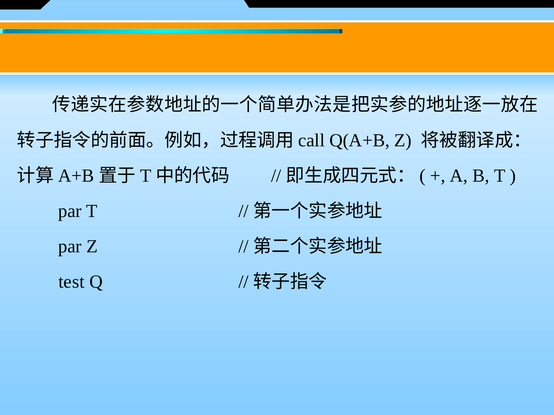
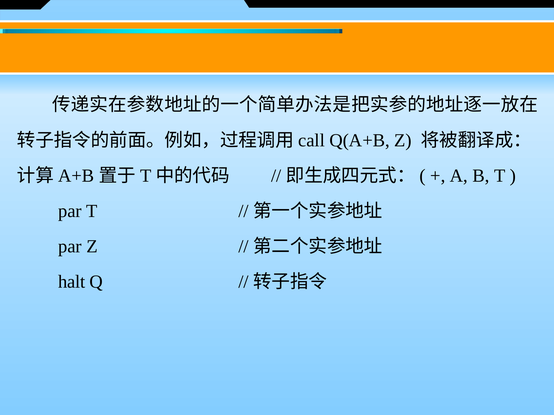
test: test -> halt (72, 282)
